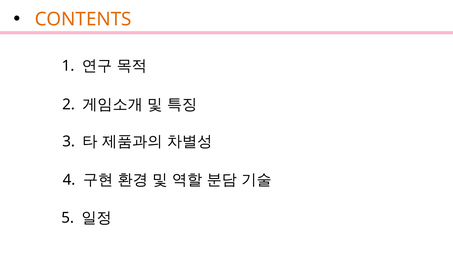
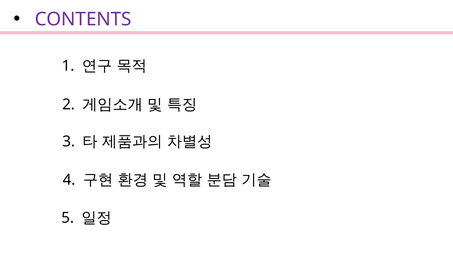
CONTENTS colour: orange -> purple (83, 19)
